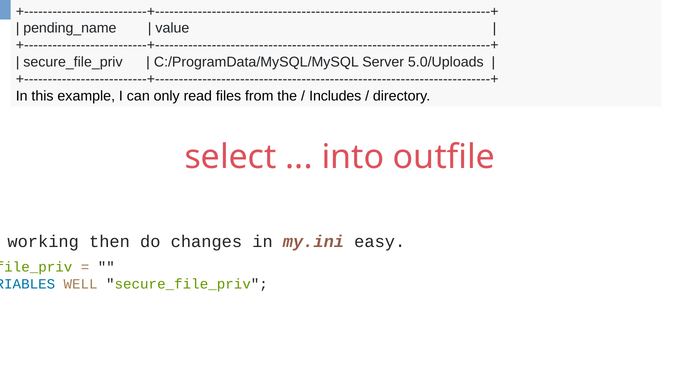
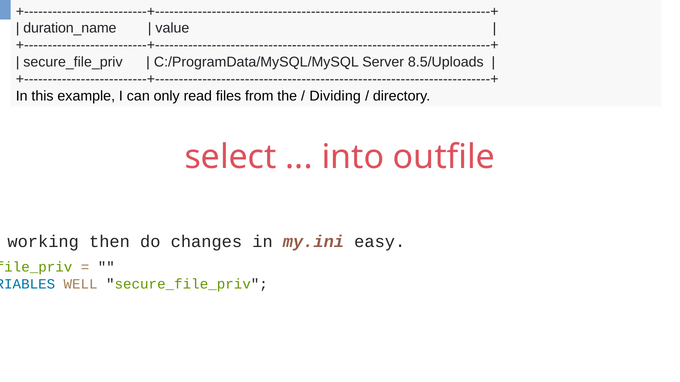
pending_name: pending_name -> duration_name (70, 28)
5.0/Uploads: 5.0/Uploads -> 8.5/Uploads (446, 62)
Includes: Includes -> Dividing (335, 96)
